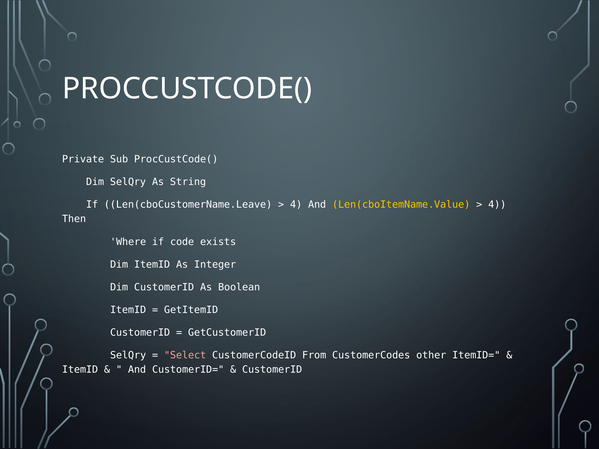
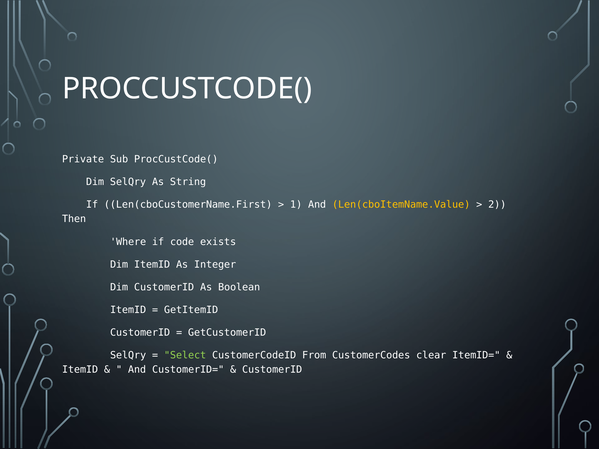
Len(cboCustomerName.Leave: Len(cboCustomerName.Leave -> Len(cboCustomerName.First (188, 205)
4: 4 -> 1 (296, 205)
4: 4 -> 2 (497, 205)
Select colour: pink -> light green (185, 355)
other: other -> clear (431, 355)
